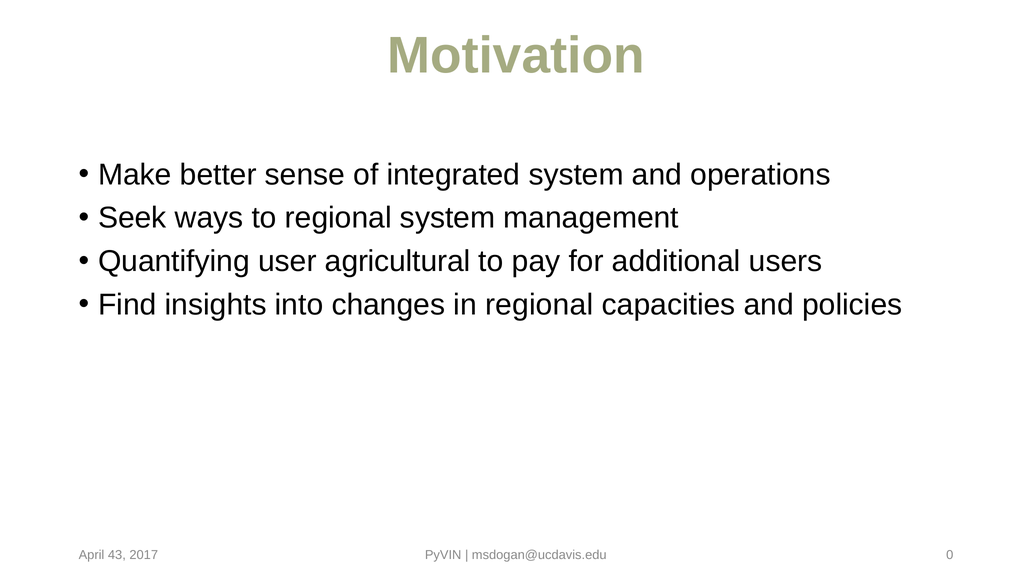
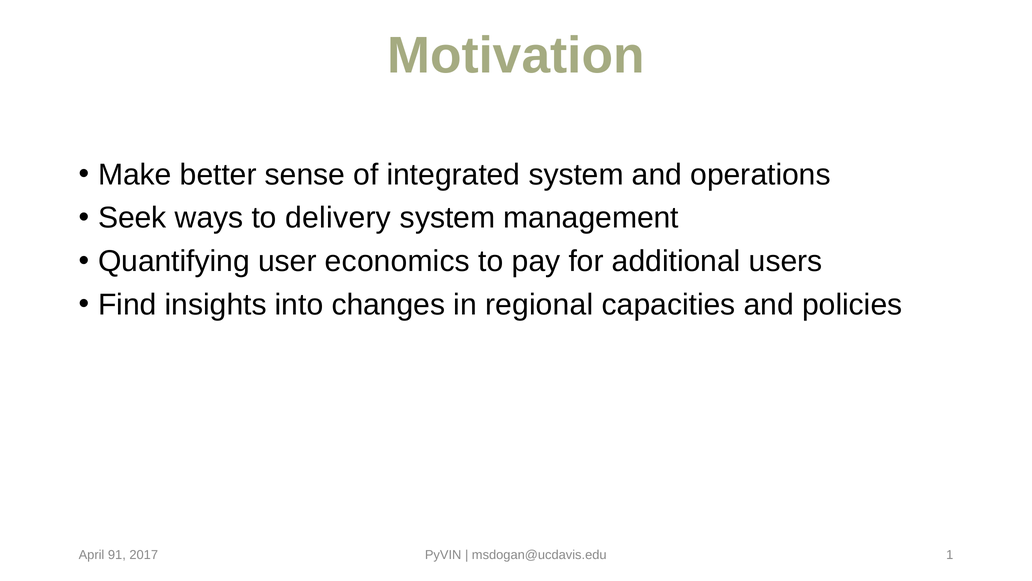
to regional: regional -> delivery (338, 218)
agricultural: agricultural -> economics (397, 261)
43: 43 -> 91 (117, 554)
0: 0 -> 1 (950, 554)
